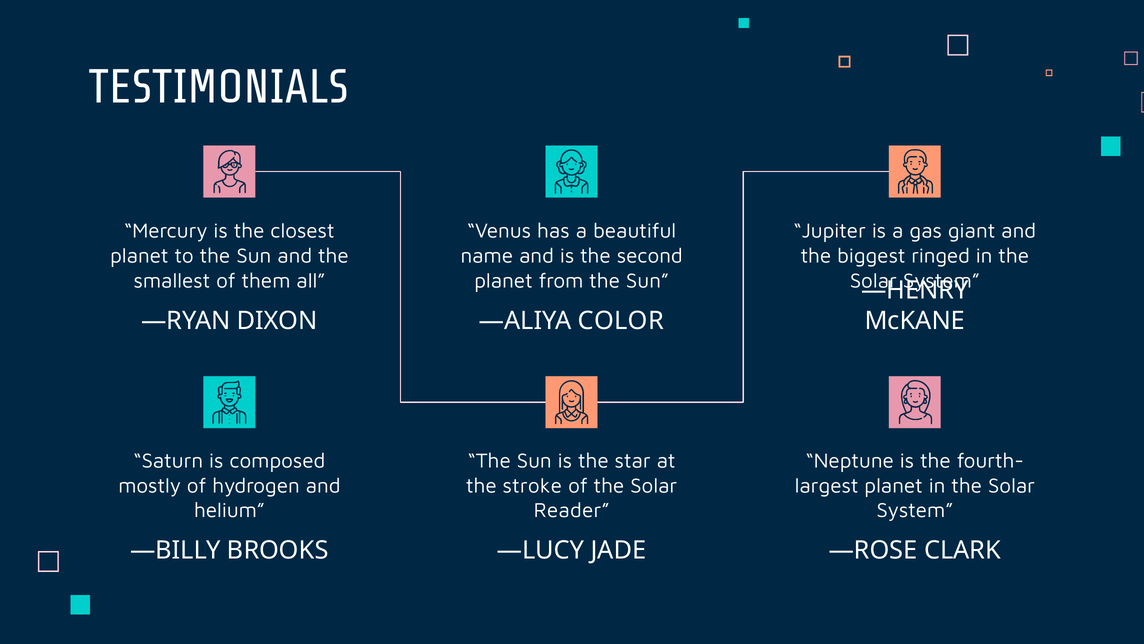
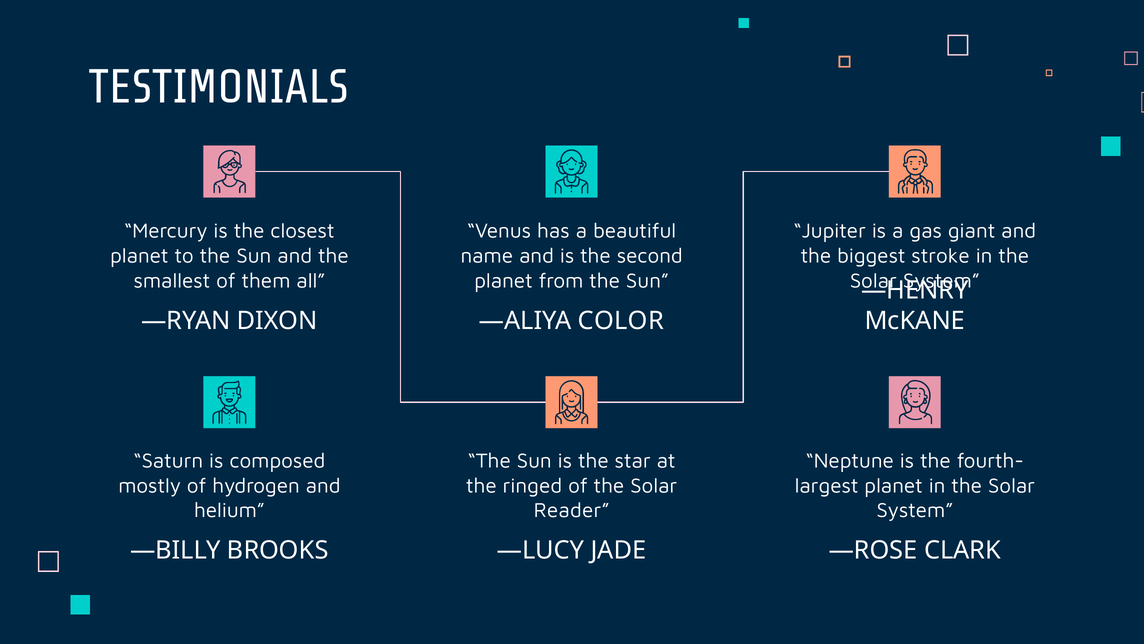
ringed: ringed -> stroke (941, 256)
stroke: stroke -> ringed (532, 485)
